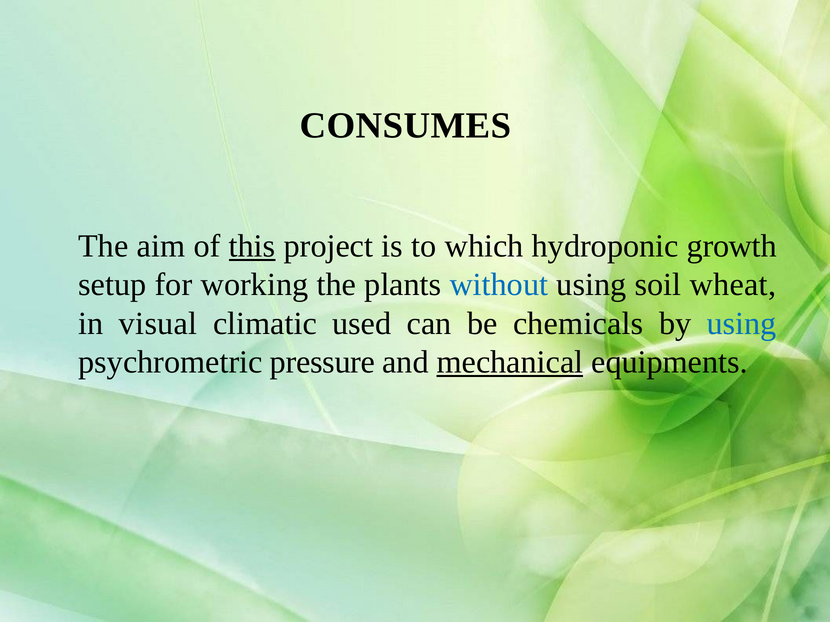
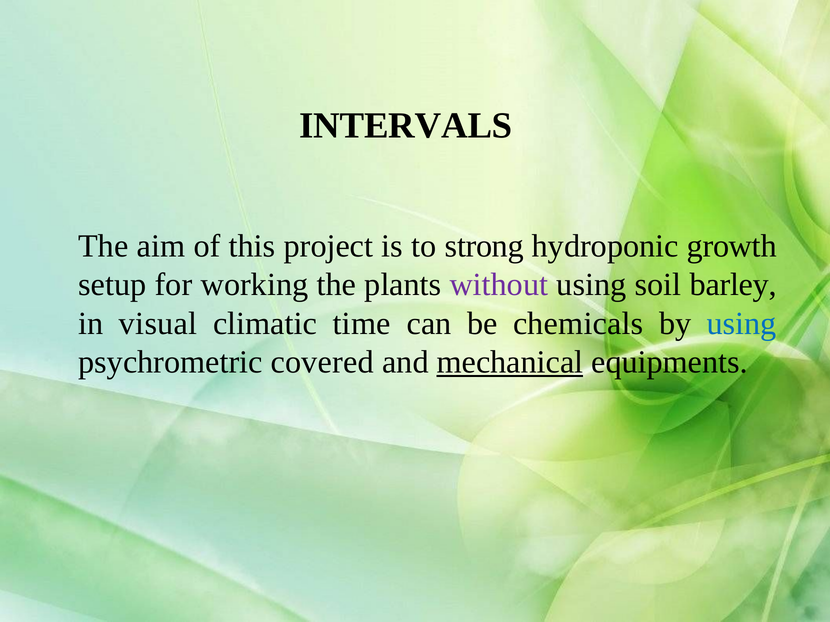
CONSUMES: CONSUMES -> INTERVALS (406, 126)
this underline: present -> none (252, 246)
which: which -> strong (484, 246)
without colour: blue -> purple (499, 285)
wheat: wheat -> barley (733, 285)
used: used -> time (362, 324)
pressure: pressure -> covered (322, 363)
